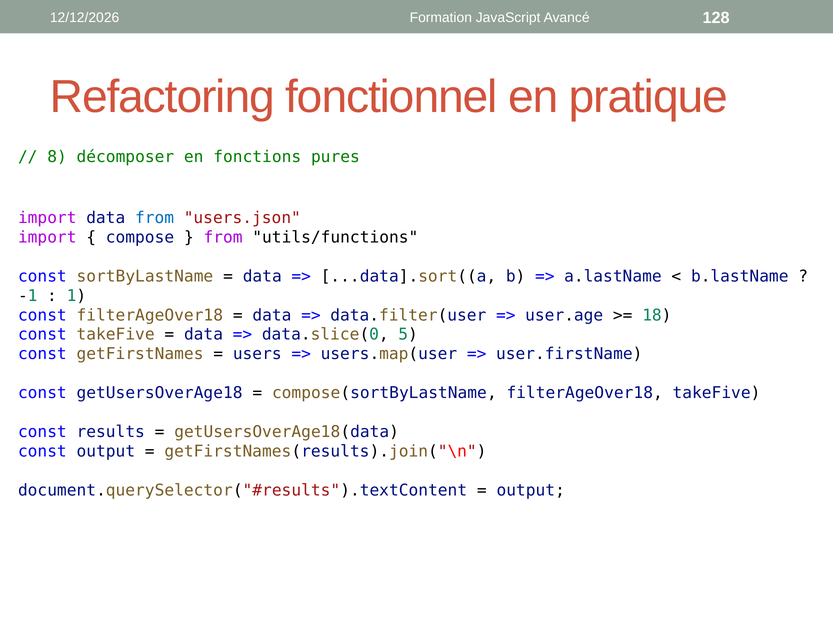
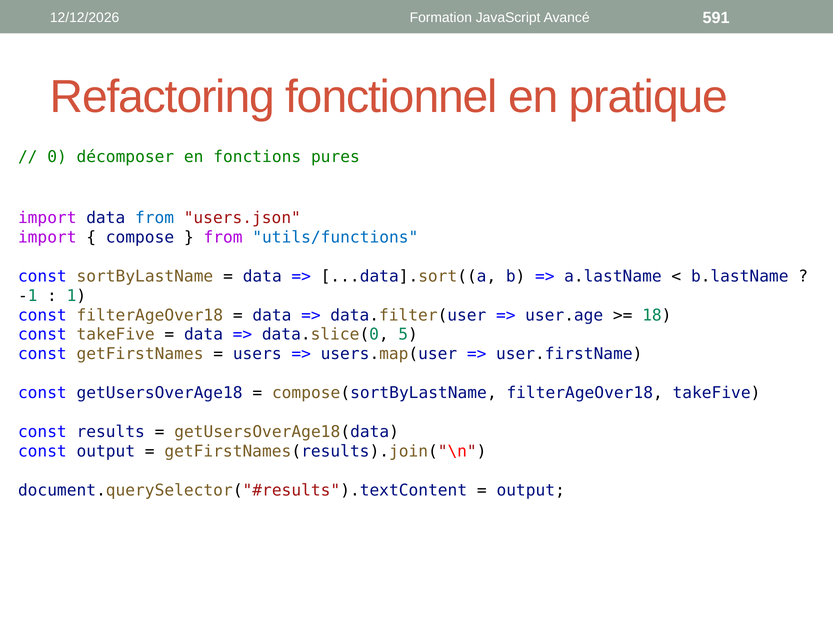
128: 128 -> 591 (716, 18)
8: 8 -> 0 (57, 157)
utils/functions colour: black -> blue (335, 237)
